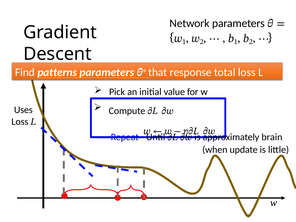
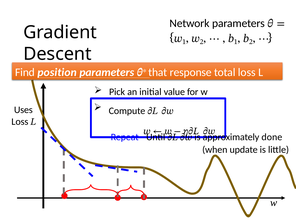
patterns: patterns -> position (57, 72)
brain: brain -> done (272, 137)
